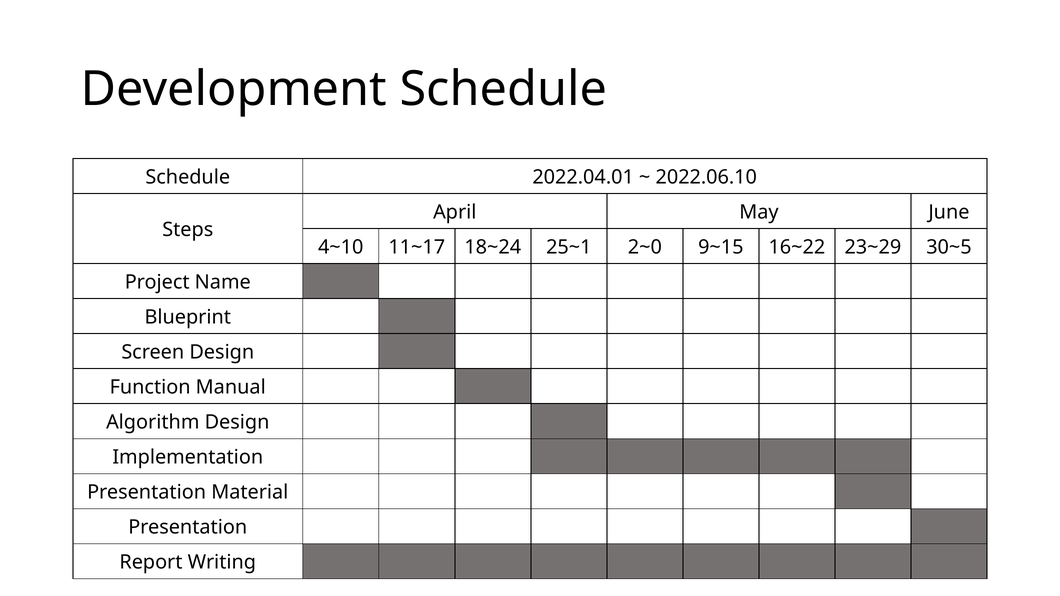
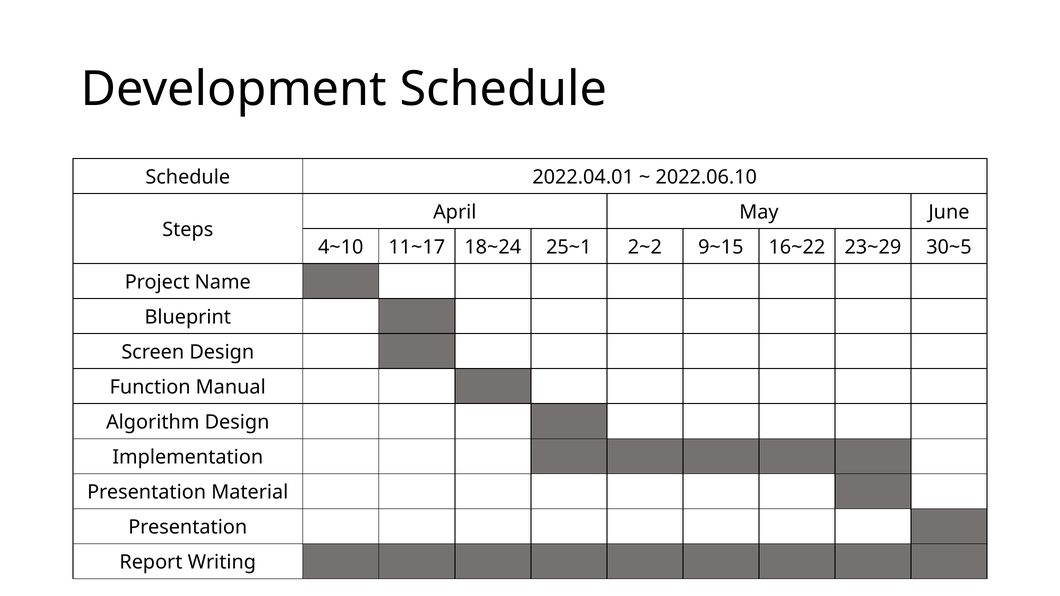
2~0: 2~0 -> 2~2 (645, 247)
